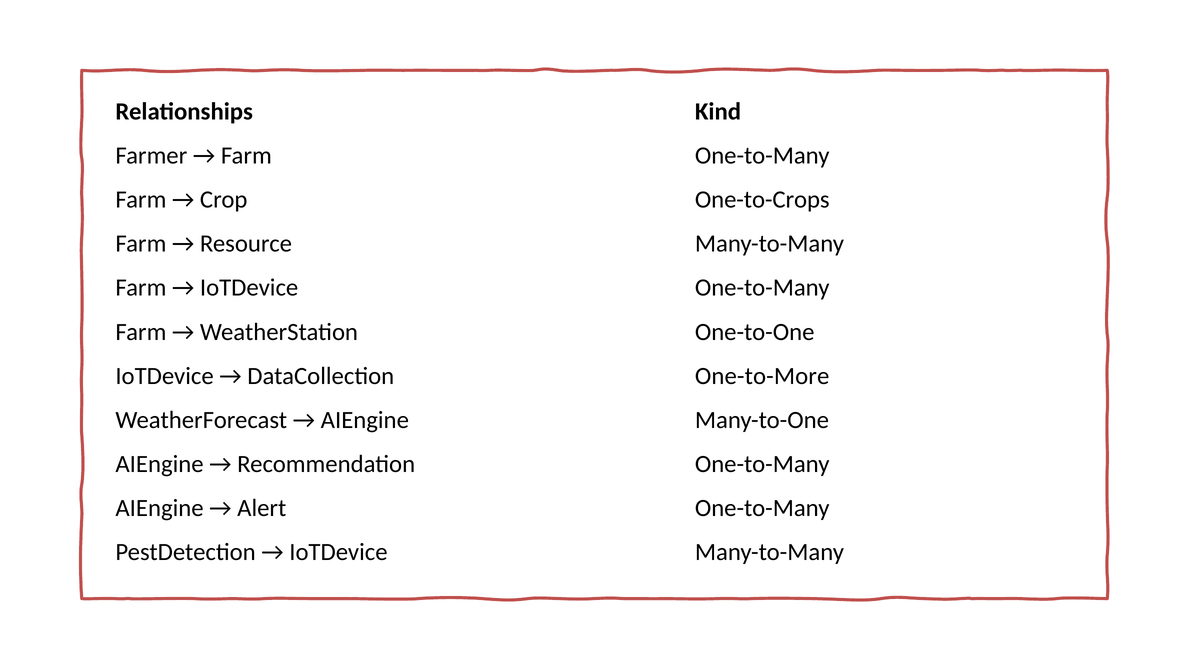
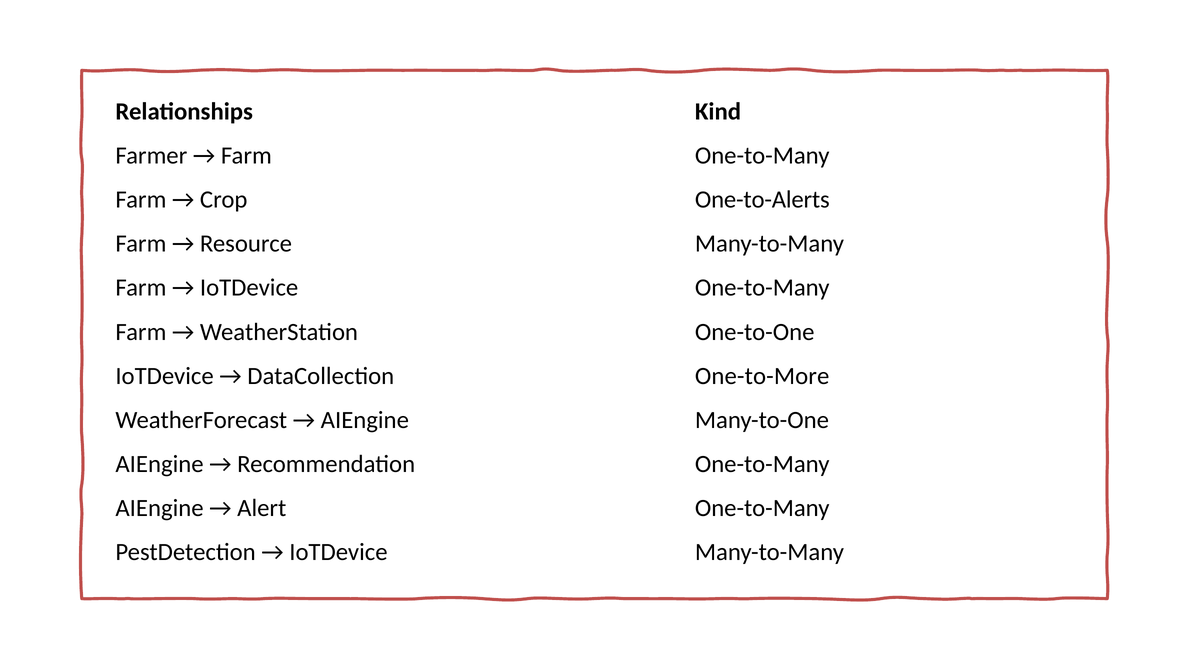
One-to-Crops: One-to-Crops -> One-to-Alerts (762, 200)
